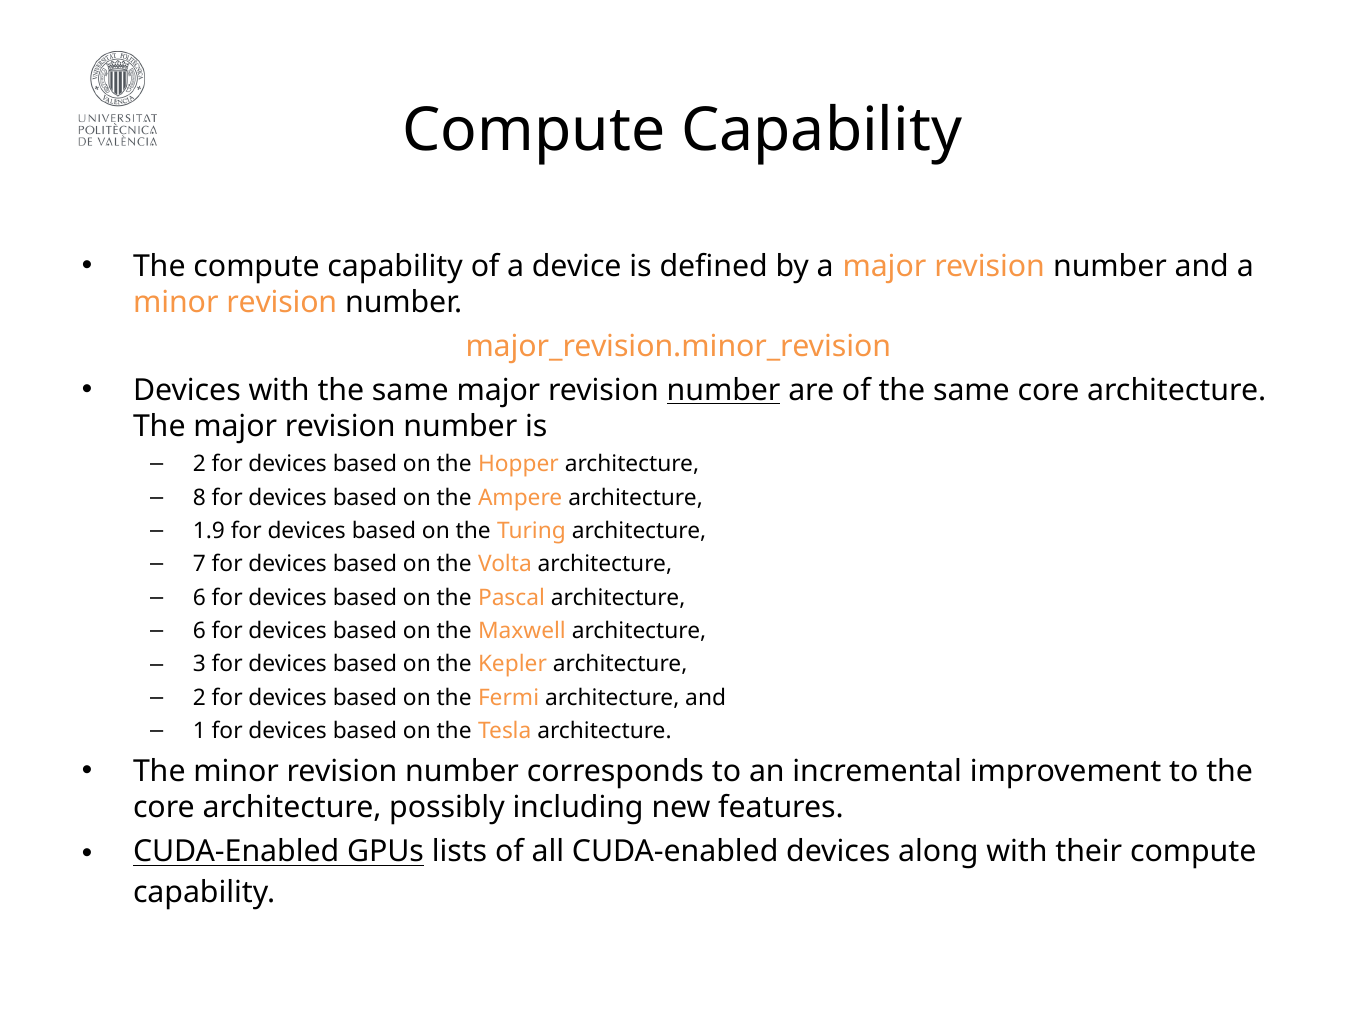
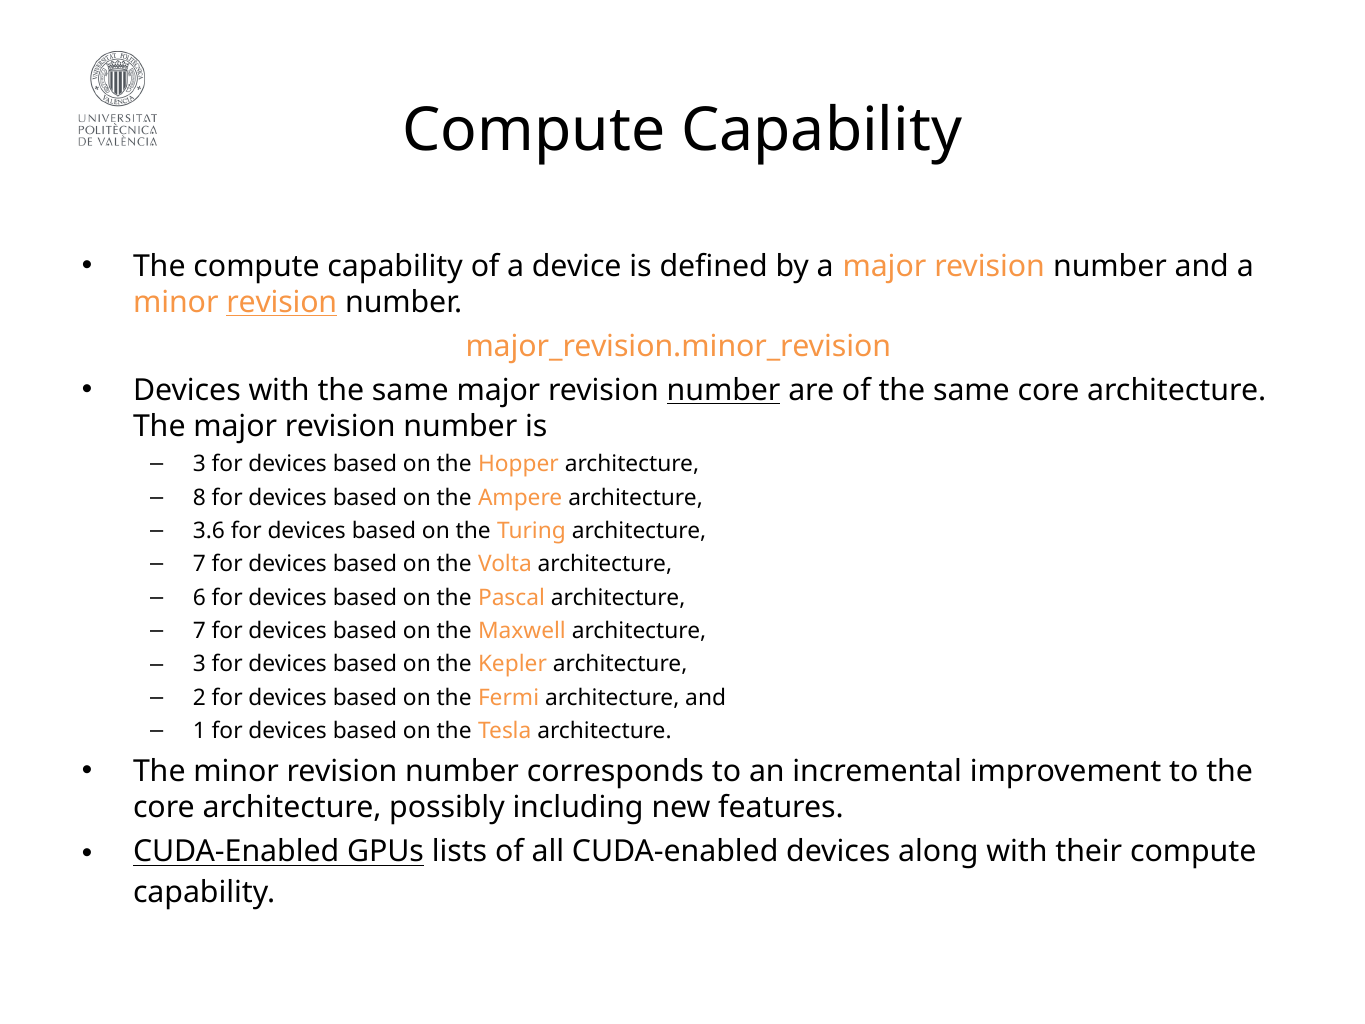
revision underline: none -> present (282, 302)
2: 2 -> 3 (199, 464)
1.9: 1.9 -> 3.6 (209, 531)
6: 6 -> 7 (199, 631)
